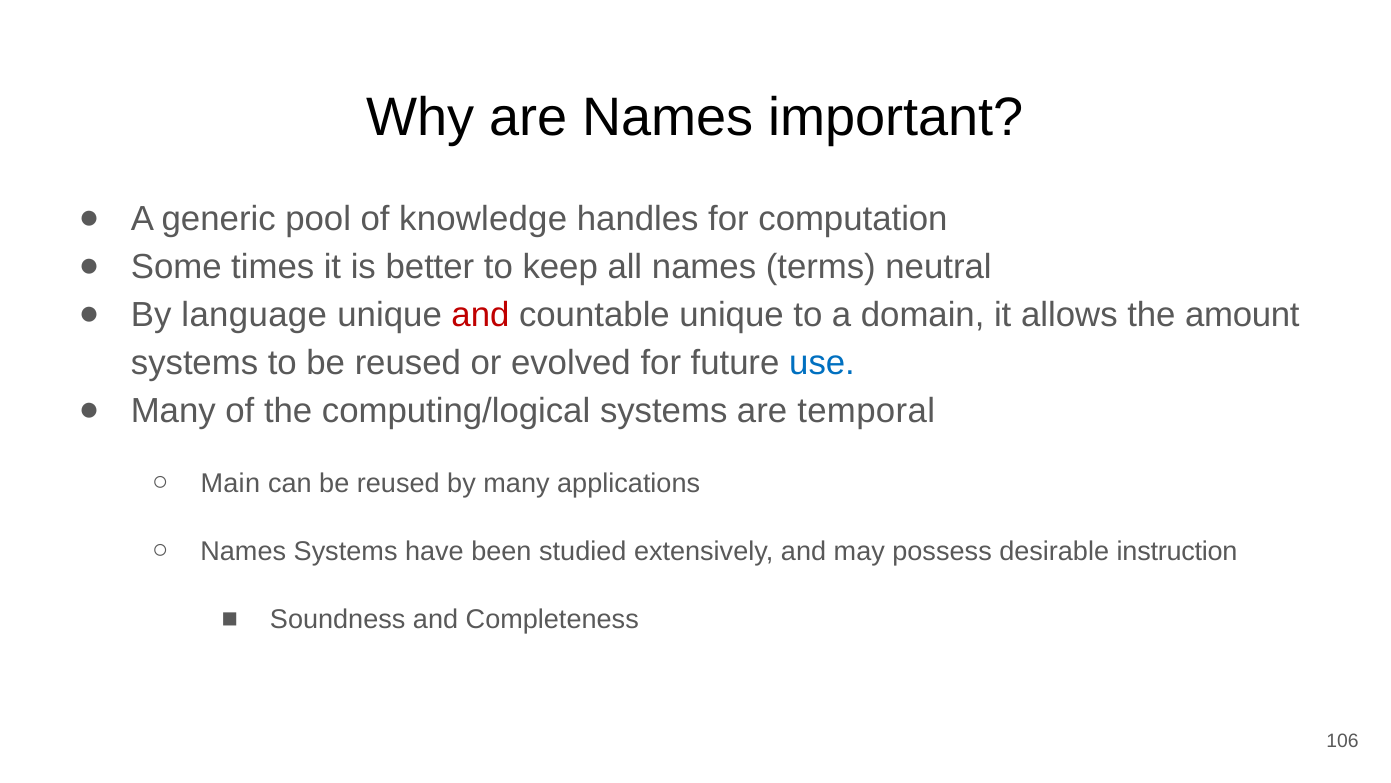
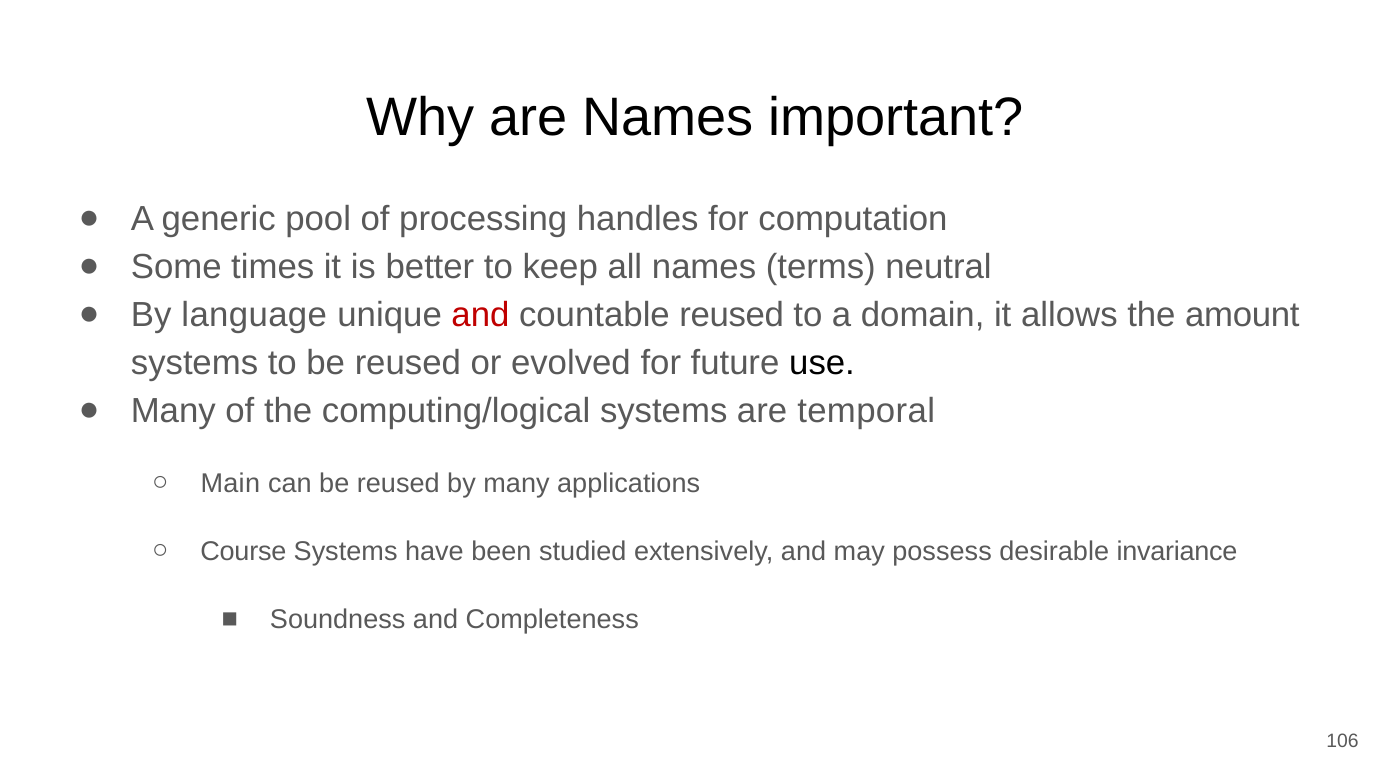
knowledge: knowledge -> processing (483, 219)
countable unique: unique -> reused (732, 315)
use colour: blue -> black (822, 363)
Names: Names -> Course (243, 551)
instruction: instruction -> invariance (1177, 551)
